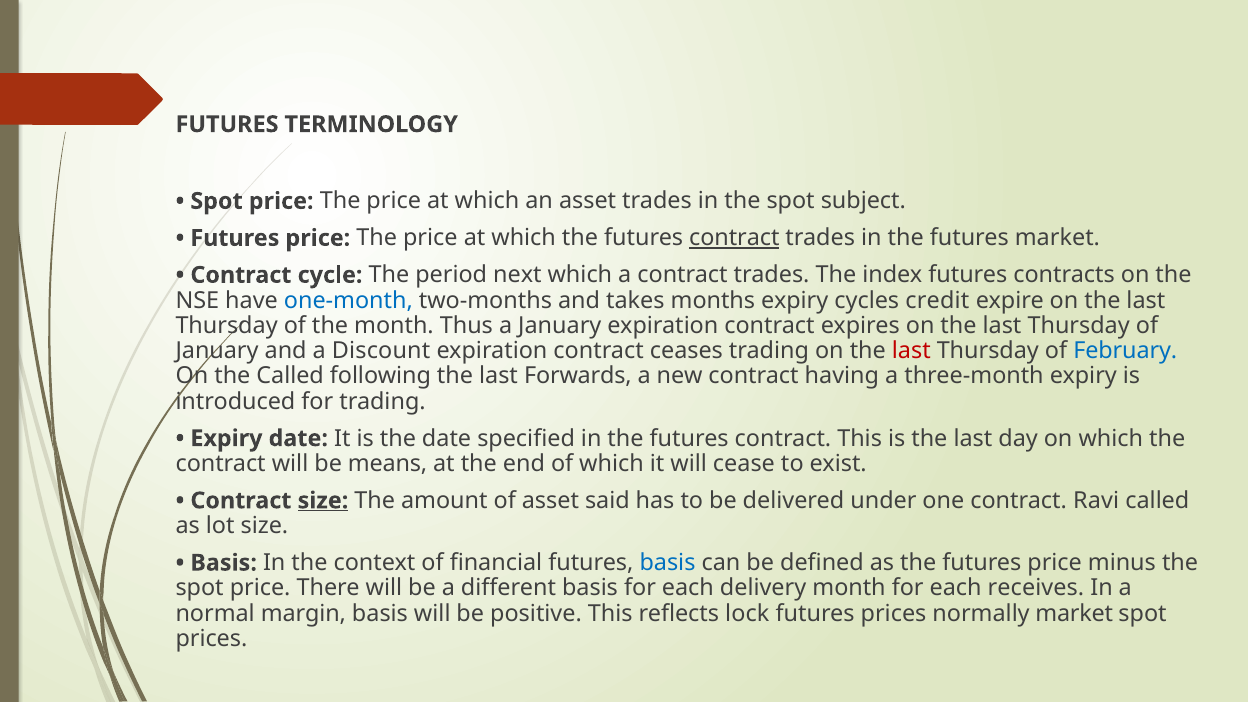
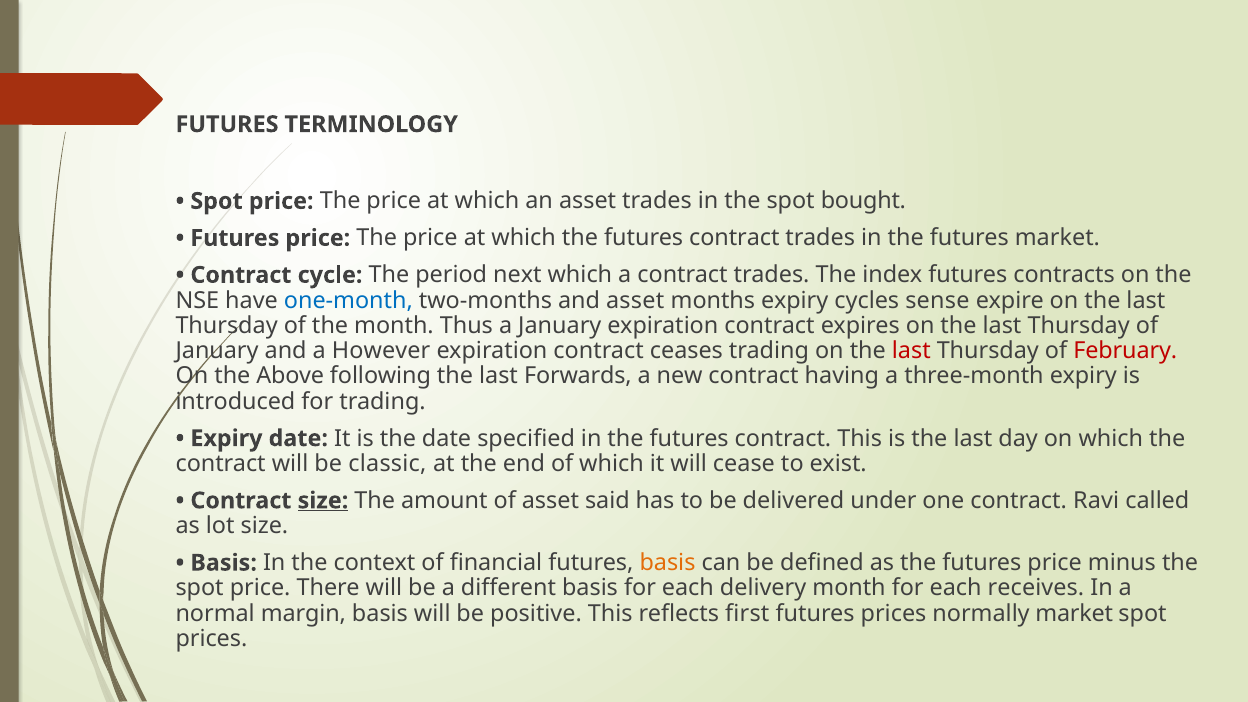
subject: subject -> bought (863, 201)
contract underline: present -> none (734, 238)
and takes: takes -> asset (635, 300)
credit: credit -> sense (937, 300)
Discount: Discount -> However (381, 351)
February colour: blue -> red (1125, 351)
the Called: Called -> Above (290, 376)
means: means -> classic (387, 464)
basis colour: blue -> orange (668, 563)
lock: lock -> first (747, 613)
